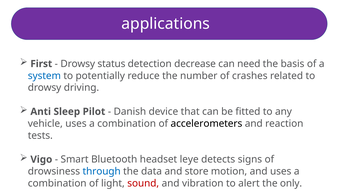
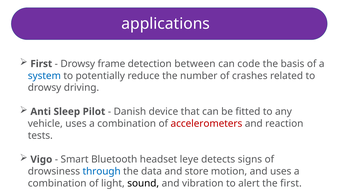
status: status -> frame (111, 64)
decrease: decrease -> between (195, 64)
need: need -> code (249, 64)
accelerometers colour: black -> red (206, 123)
sound colour: red -> black (143, 183)
the only: only -> first (291, 183)
